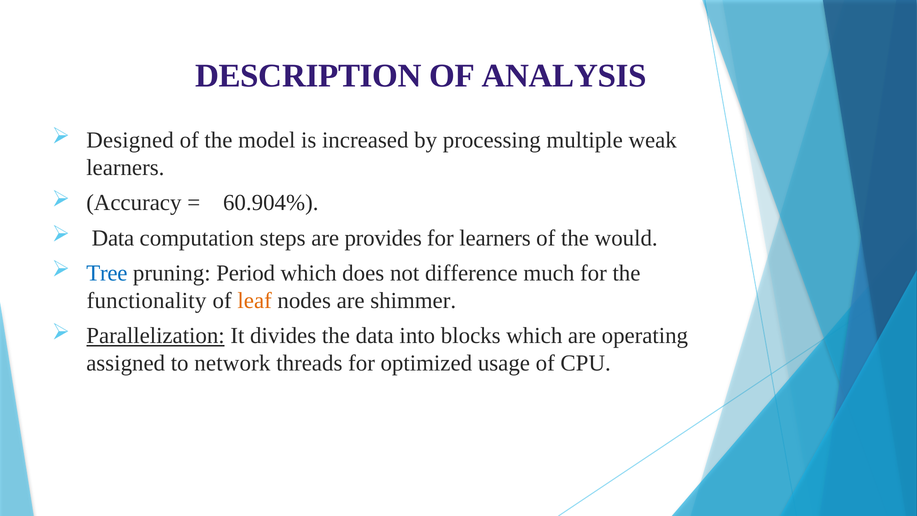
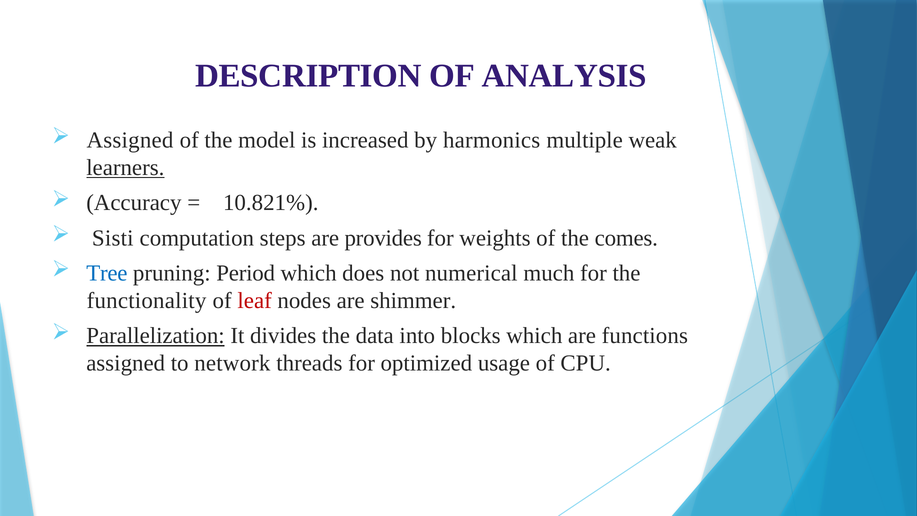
Designed: Designed -> Assigned (130, 140)
processing: processing -> harmonics (492, 140)
learners underline: none -> present (125, 168)
60.904%: 60.904% -> 10.821% (271, 203)
Data: Data -> Sisti (113, 238)
for learners: learners -> weights (495, 238)
would: would -> comes (626, 238)
difference: difference -> numerical (471, 273)
leaf colour: orange -> red (255, 301)
operating: operating -> functions (645, 336)
